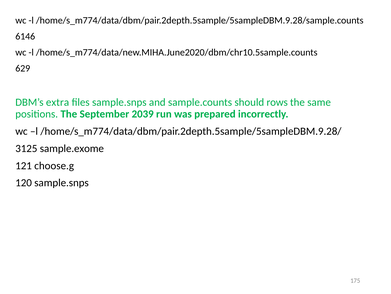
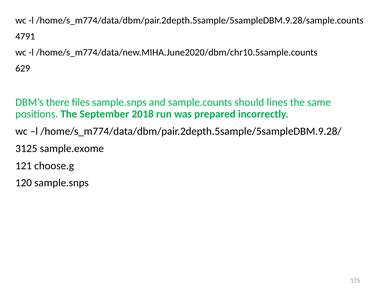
6146: 6146 -> 4791 (25, 36)
extra: extra -> there (58, 102)
rows: rows -> lines (277, 102)
2039: 2039 -> 2018 (143, 114)
